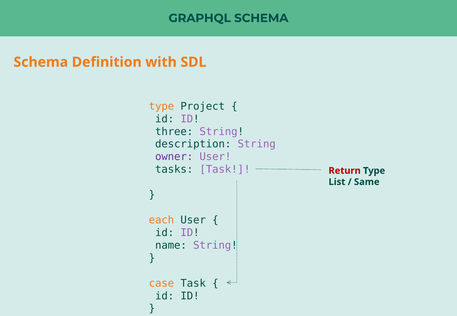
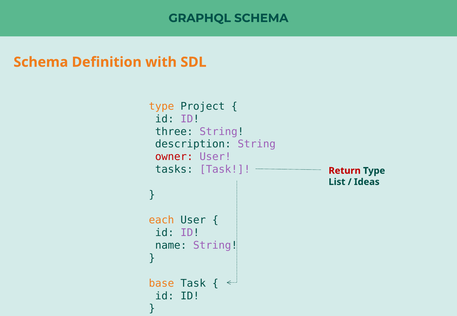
owner colour: purple -> red (174, 157)
Same: Same -> Ideas (367, 182)
case: case -> base (161, 284)
